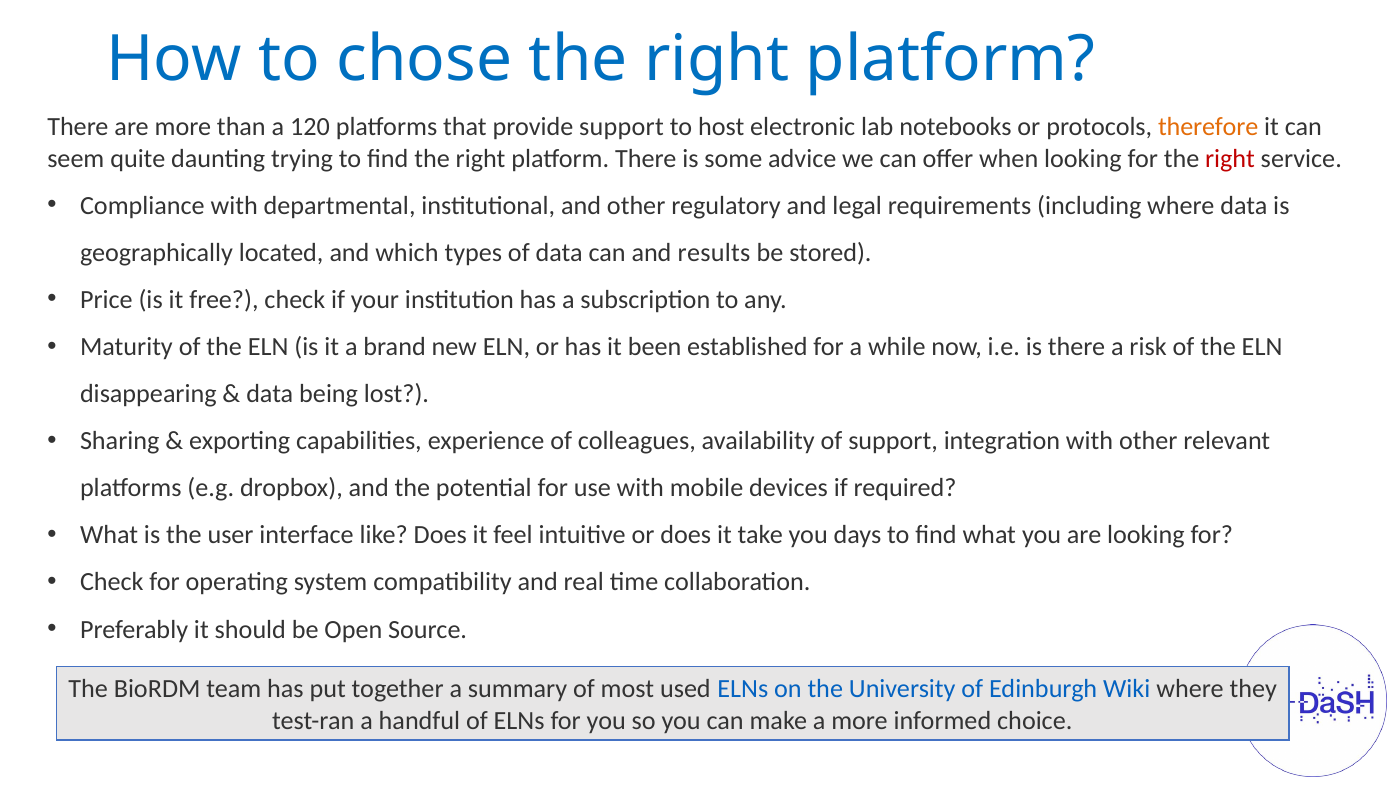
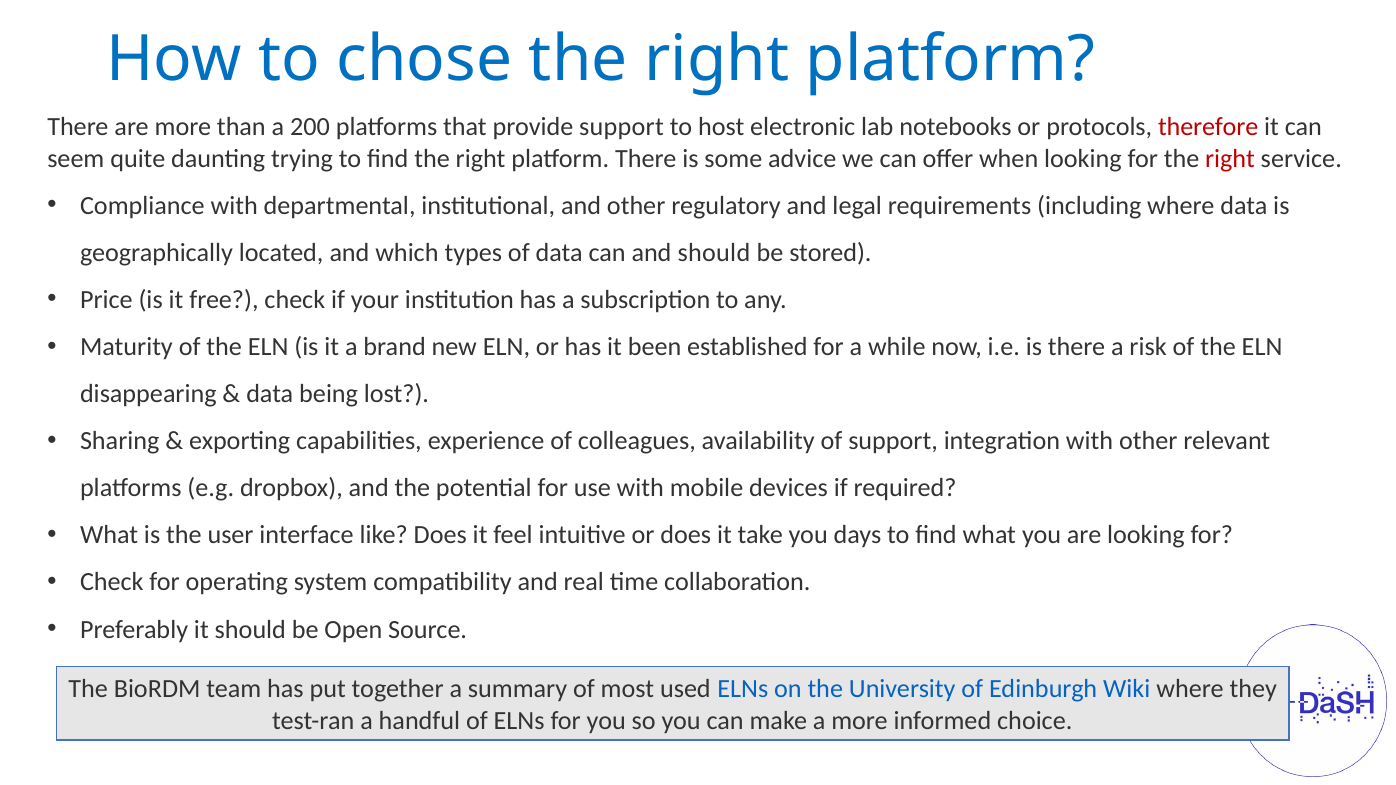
120: 120 -> 200 (310, 127)
therefore colour: orange -> red (1208, 127)
and results: results -> should (714, 253)
